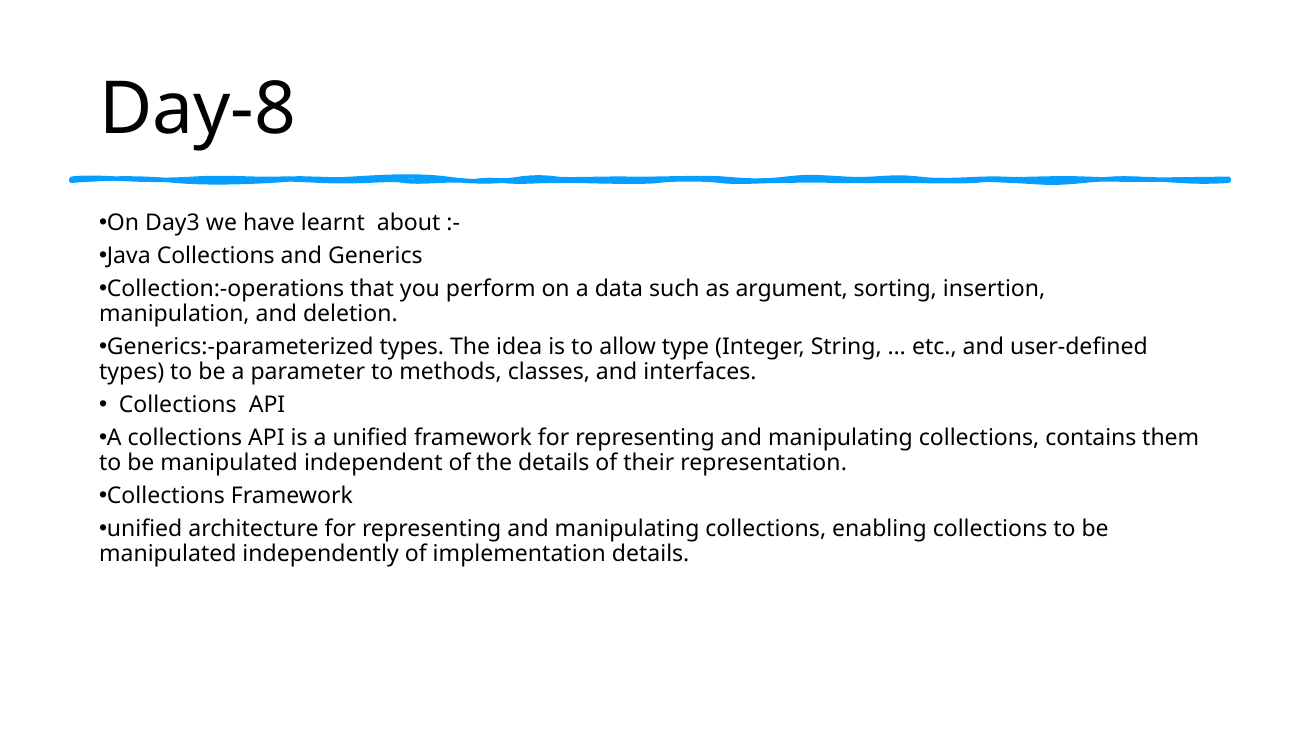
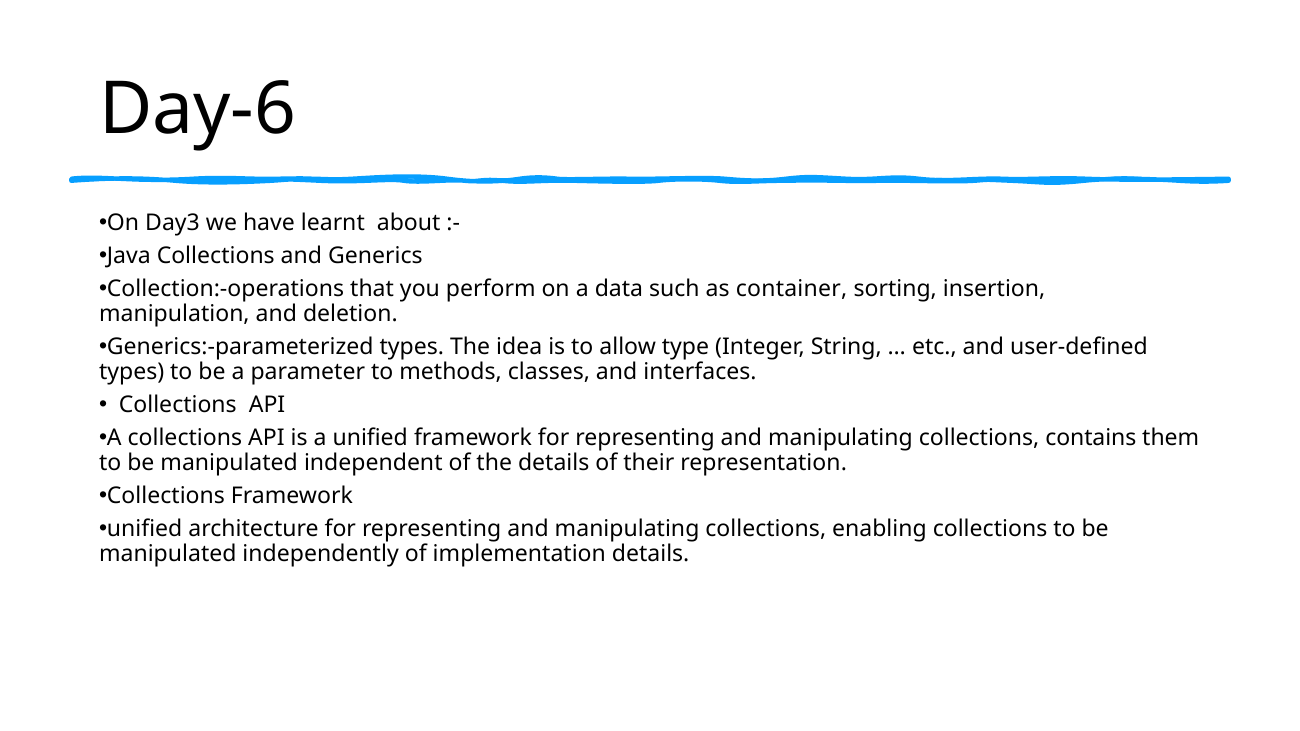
Day-8: Day-8 -> Day-6 (198, 109)
argument: argument -> container (792, 289)
